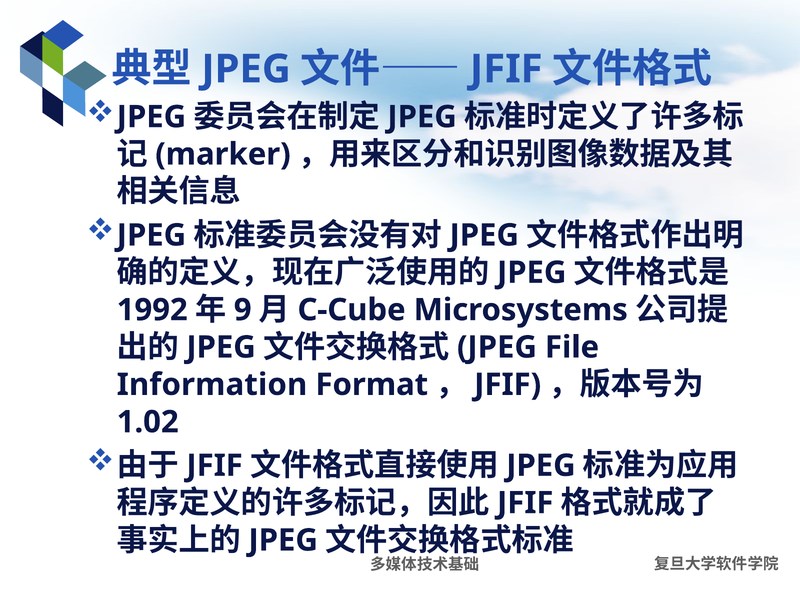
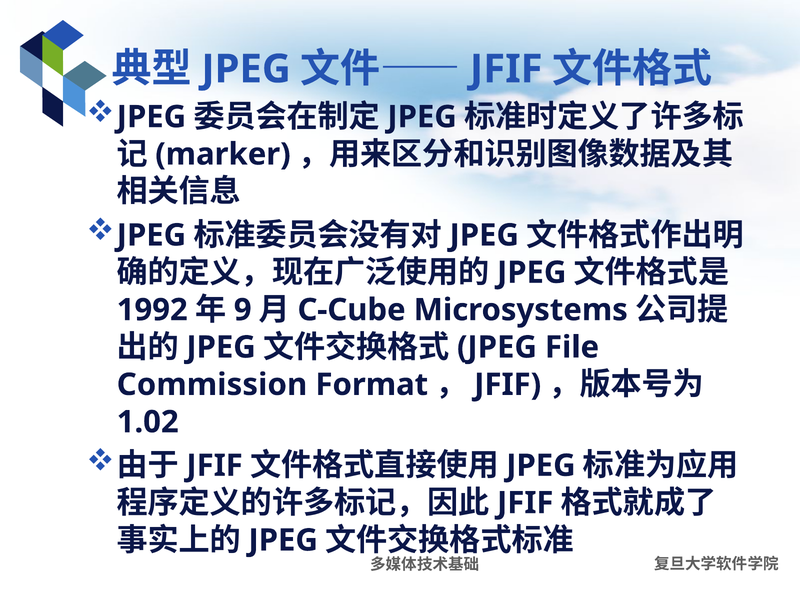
Information: Information -> Commission (212, 385)
